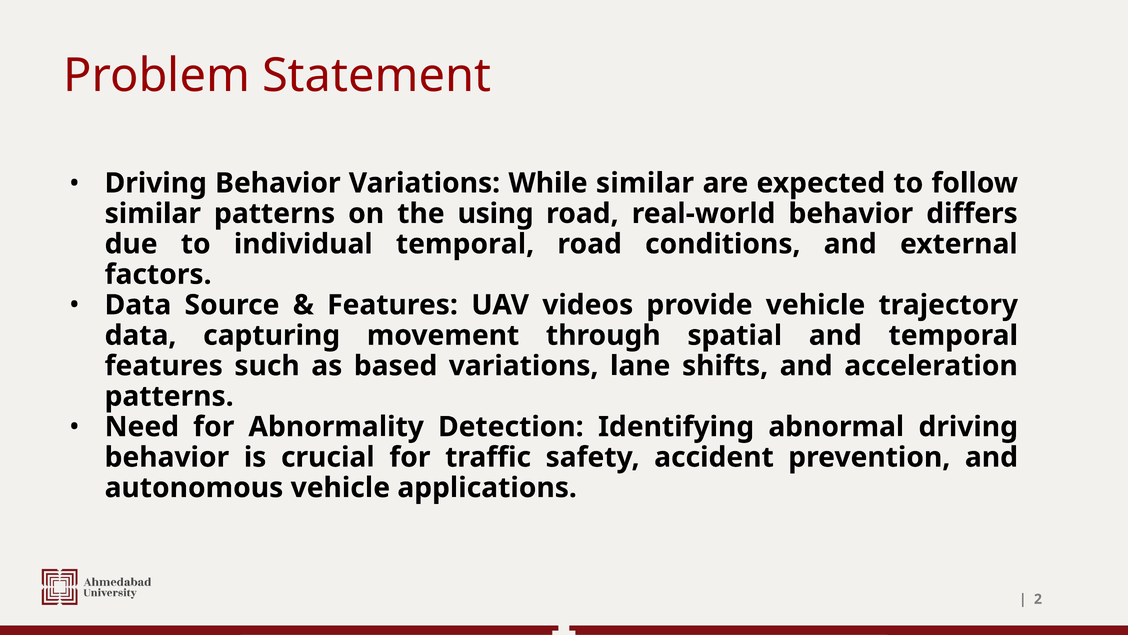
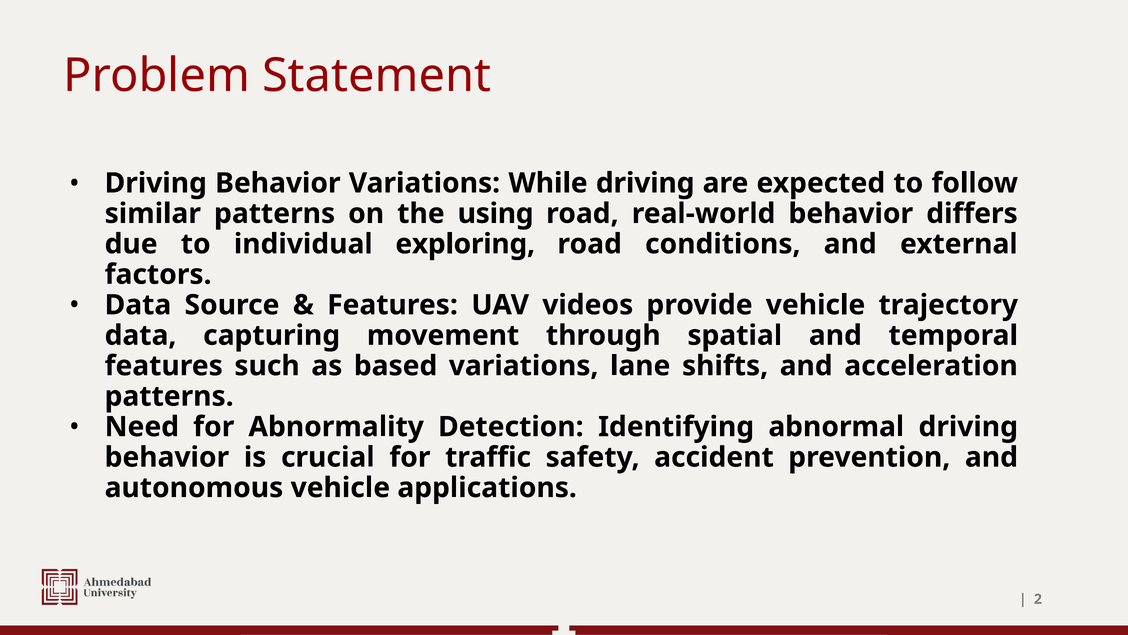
While similar: similar -> driving (645, 183)
individual temporal: temporal -> exploring (465, 244)
